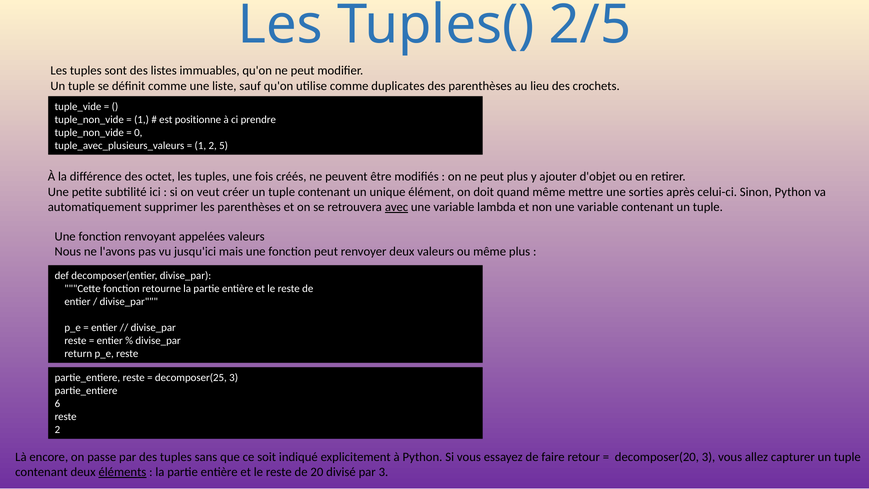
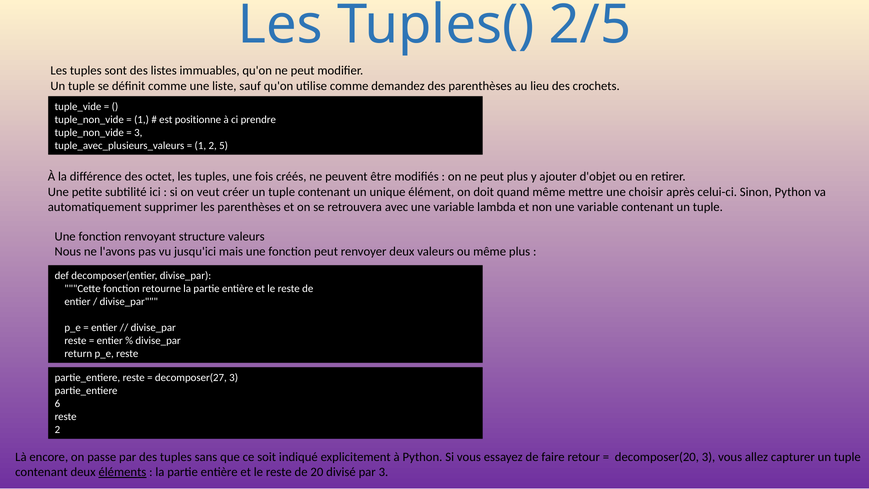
duplicates: duplicates -> demandez (398, 86)
0: 0 -> 3 (138, 133)
sorties: sorties -> choisir (646, 192)
avec underline: present -> none (396, 207)
appelées: appelées -> structure (202, 236)
decomposer(25: decomposer(25 -> decomposer(27 (191, 378)
